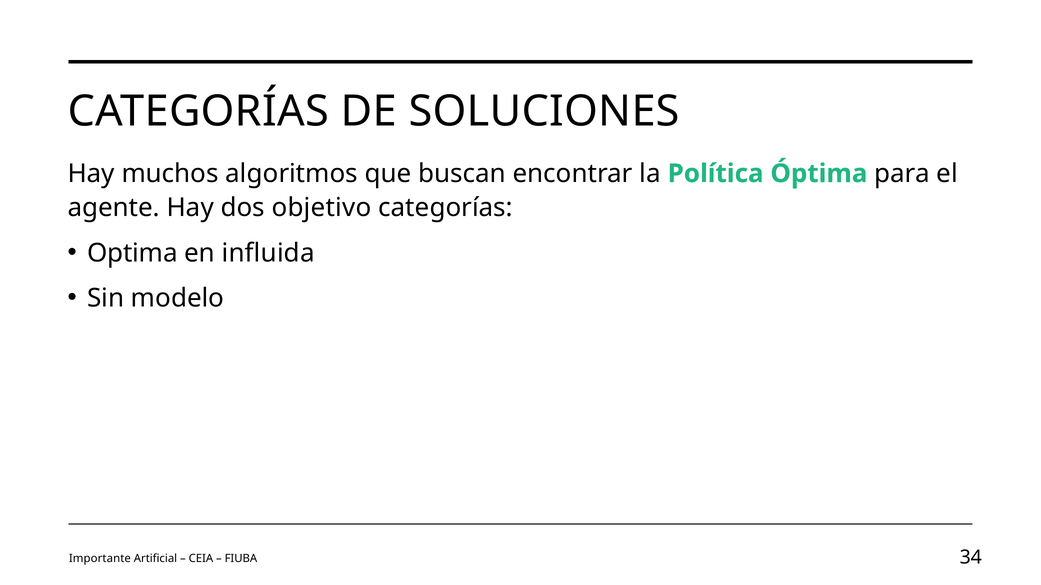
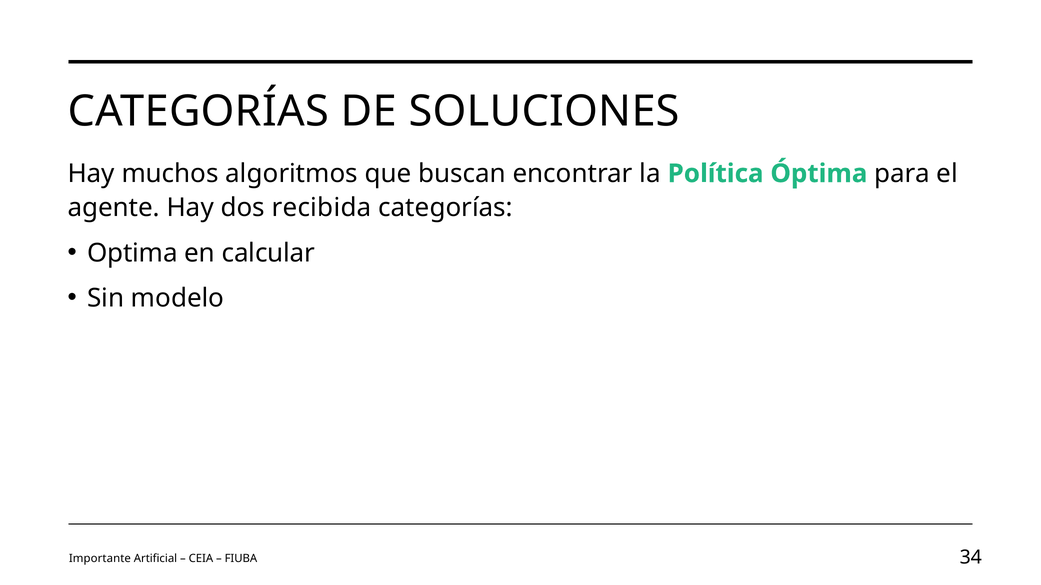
objetivo: objetivo -> recibida (322, 208)
influida: influida -> calcular (268, 253)
